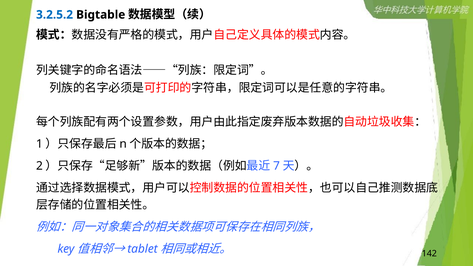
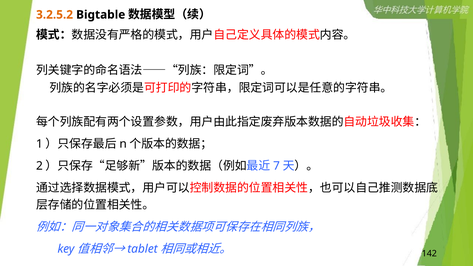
3.2.5.2 colour: blue -> orange (55, 15)
